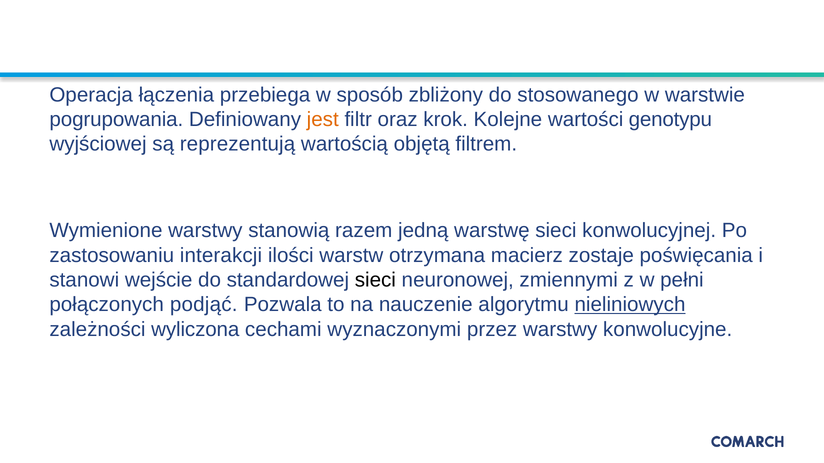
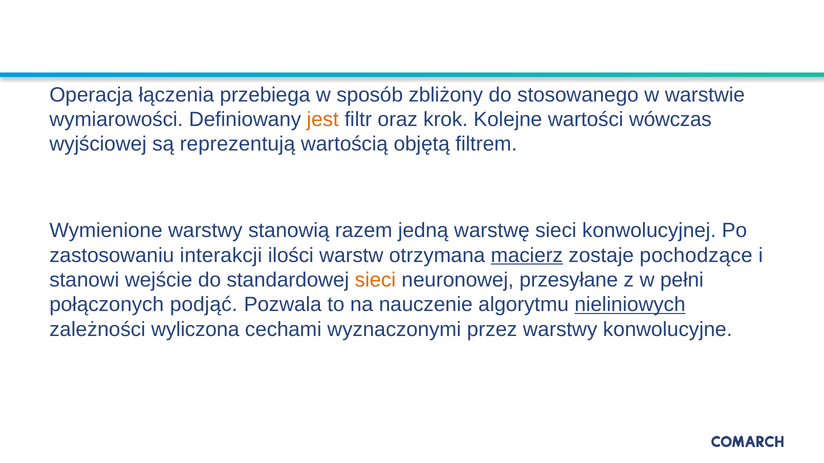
pogrupowania: pogrupowania -> wymiarowości (116, 120)
genotypu: genotypu -> wówczas (670, 120)
macierz underline: none -> present (527, 256)
poświęcania: poświęcania -> pochodzące (696, 256)
sieci colour: black -> orange (375, 280)
zmiennymi: zmiennymi -> przesyłane (569, 280)
